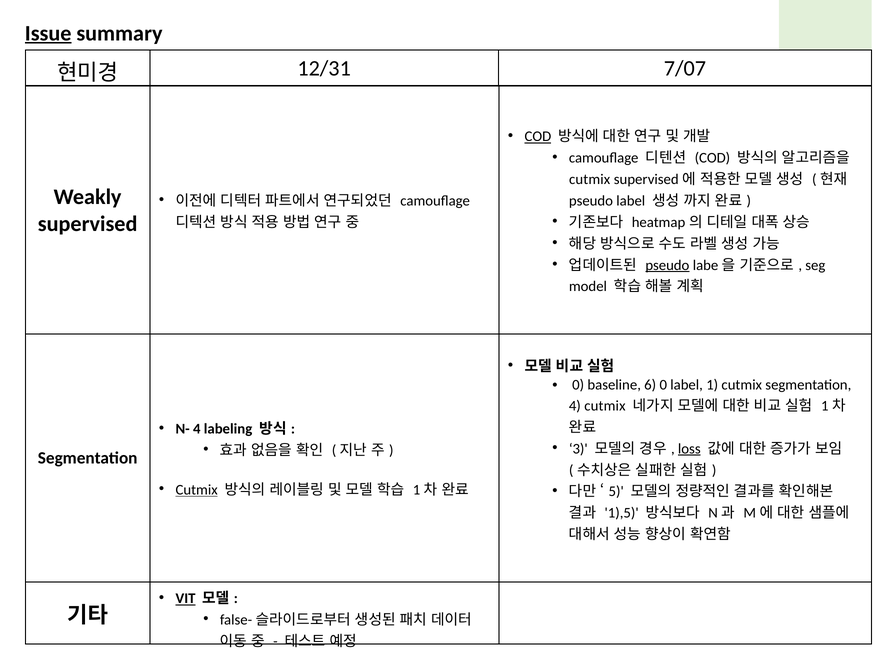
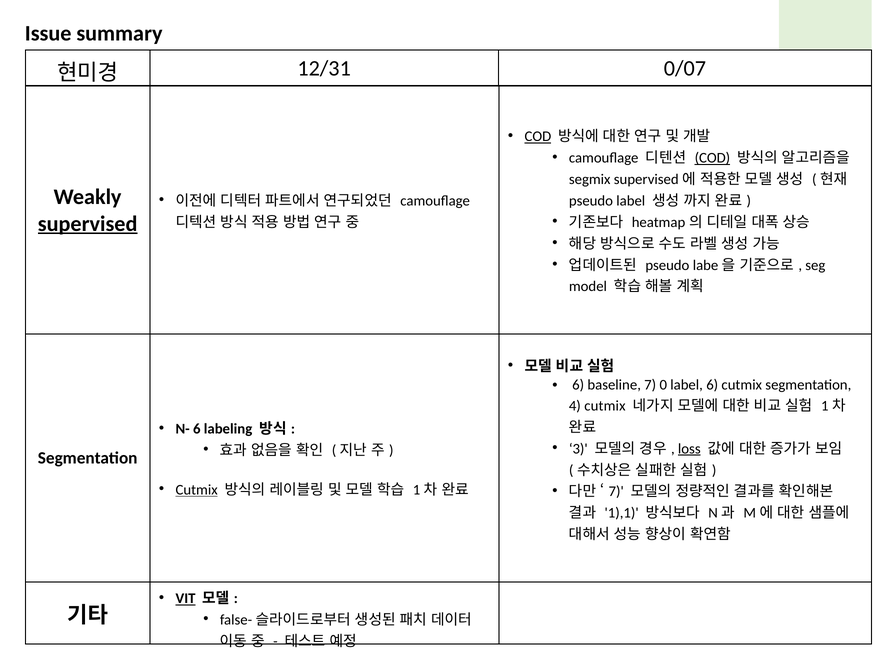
Issue underline: present -> none (48, 33)
7/07: 7/07 -> 0/07 (685, 68)
COD underline: none -> present (712, 158)
cutmix: cutmix -> segmix (590, 180)
supervised underline: none -> present (88, 224)
pseudo underline: present -> none (667, 265)
0: 0 -> 6 (578, 385)
baseline 6: 6 -> 7 (650, 385)
label 1: 1 -> 6 (712, 385)
N- 4: 4 -> 6 (197, 429)
5: 5 -> 7 (616, 492)
1),5: 1),5 -> 1),1 (622, 513)
